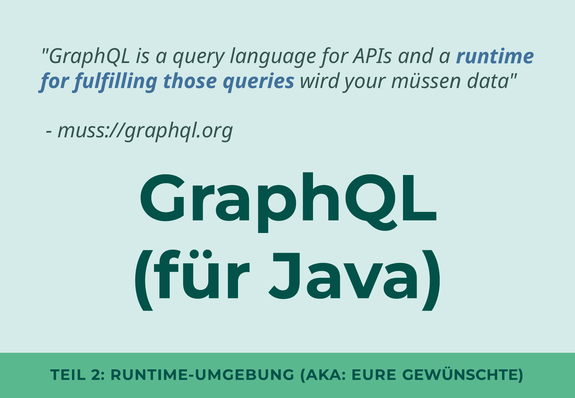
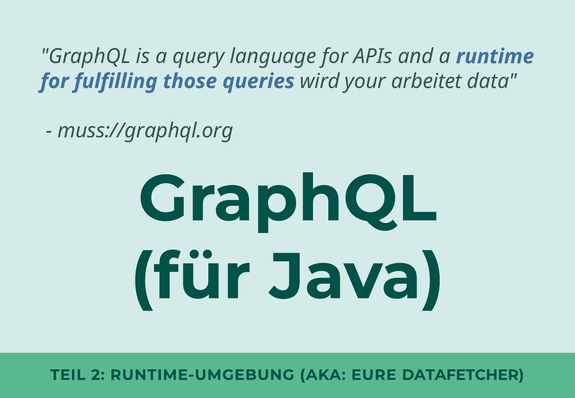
müssen: müssen -> arbeitet (427, 81)
GEWÜNSCHTE: GEWÜNSCHTE -> DATAFETCHER (463, 375)
